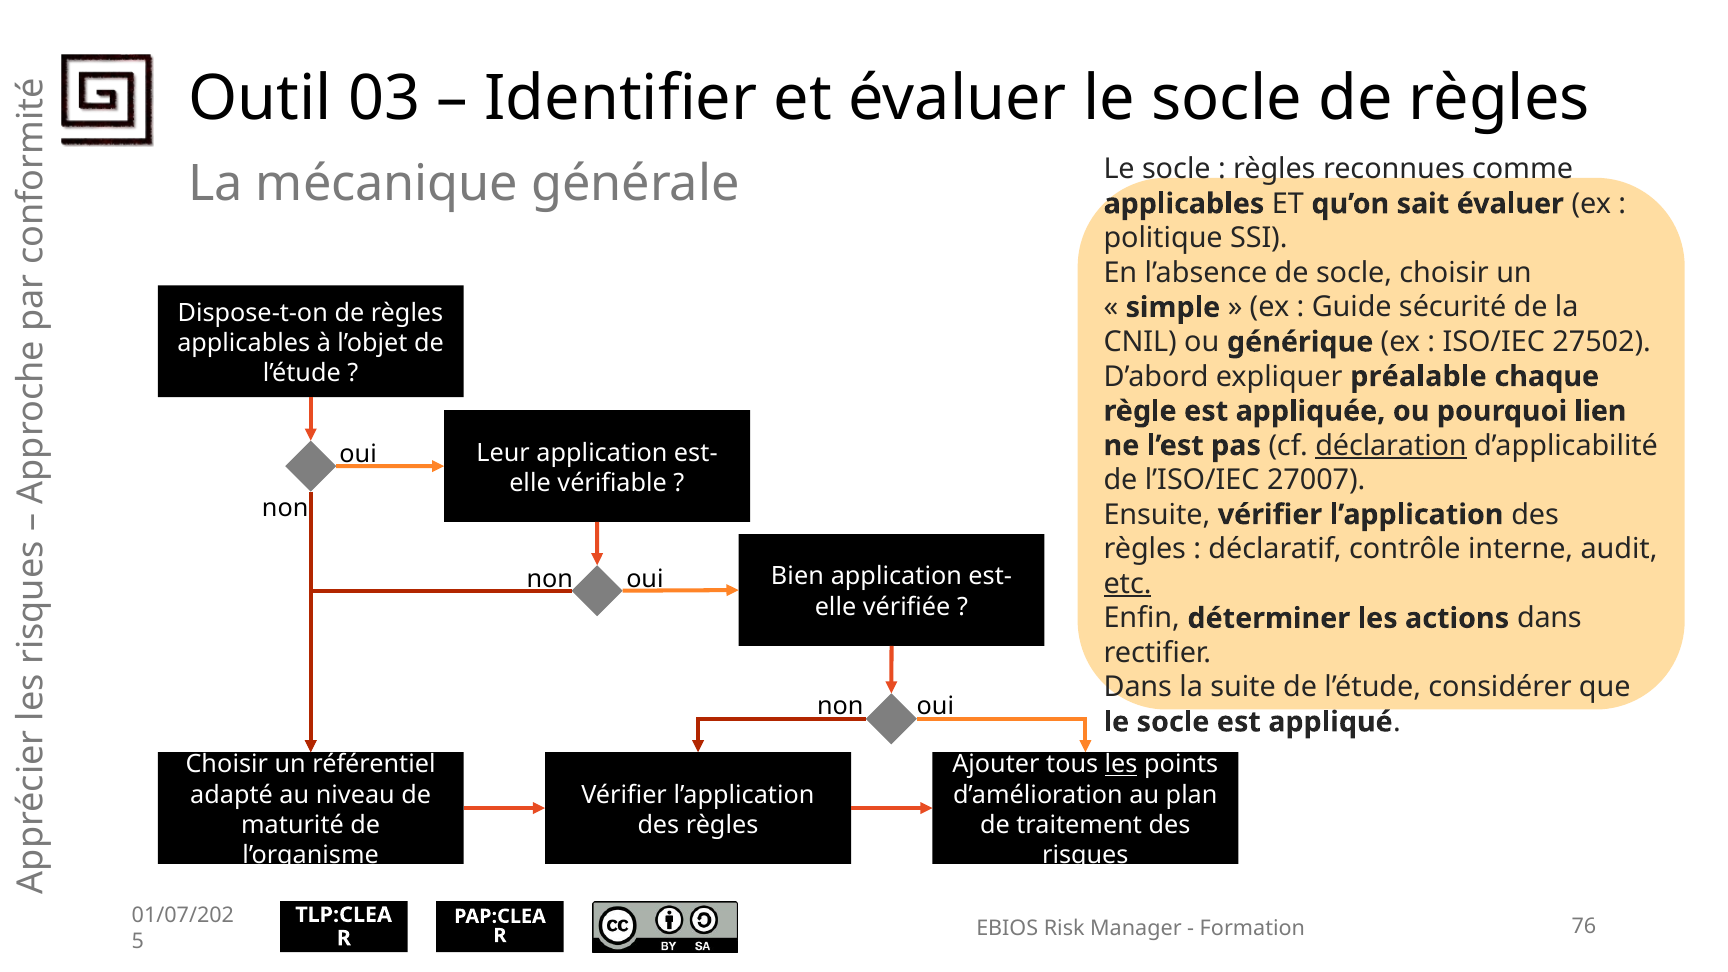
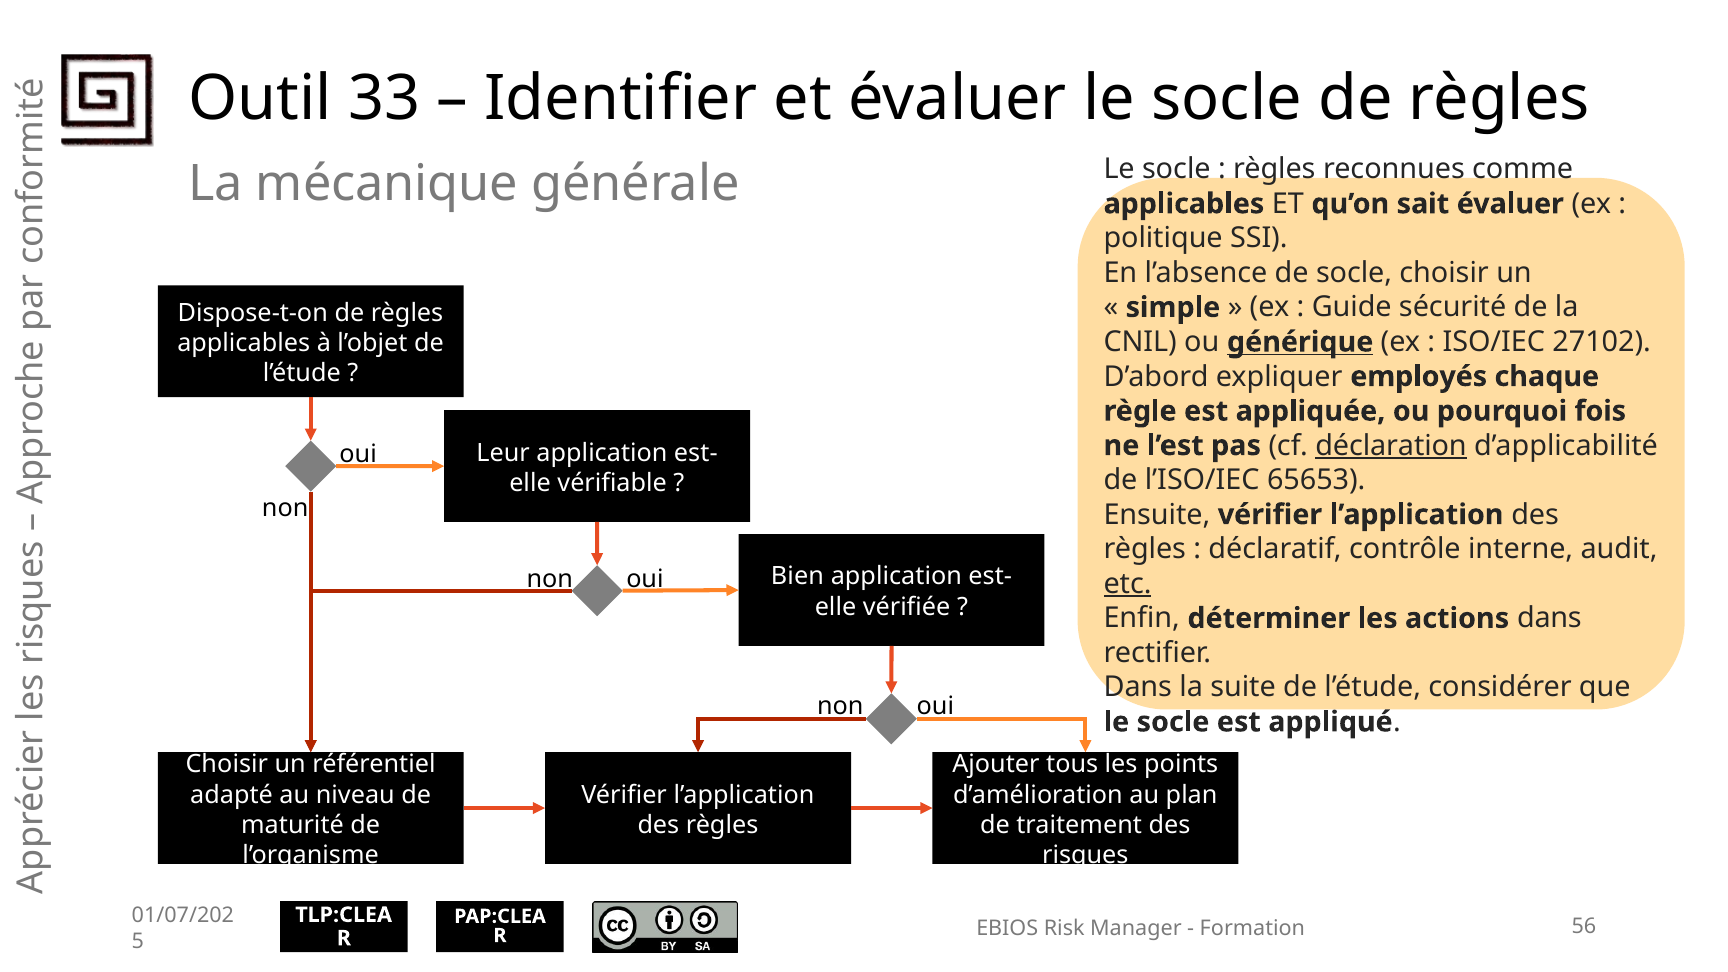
03: 03 -> 33 (384, 99)
générique underline: none -> present (1300, 342)
27502: 27502 -> 27102 (1602, 342)
préalable: préalable -> employés (1419, 377)
lien: lien -> fois (1600, 411)
27007: 27007 -> 65653 (1316, 480)
les underline: present -> none (1121, 764)
76: 76 -> 56 (1584, 926)
